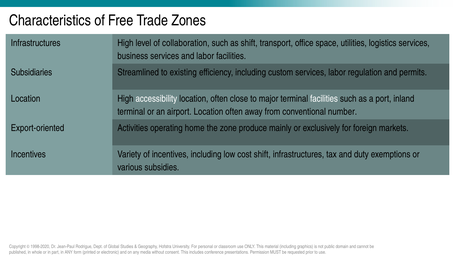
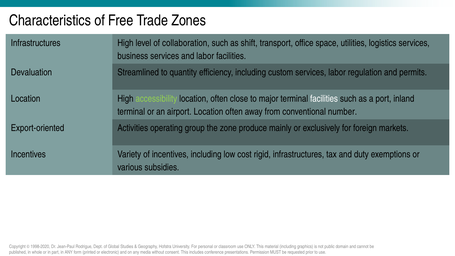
Subsidiaries: Subsidiaries -> Devaluation (31, 73)
existing: existing -> quantity (183, 73)
accessibility colour: white -> light green (156, 99)
home: home -> group (195, 128)
cost shift: shift -> rigid (262, 154)
